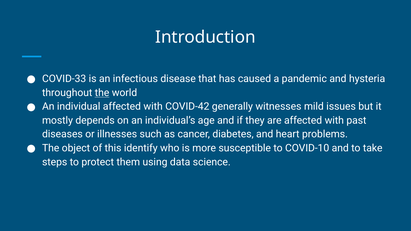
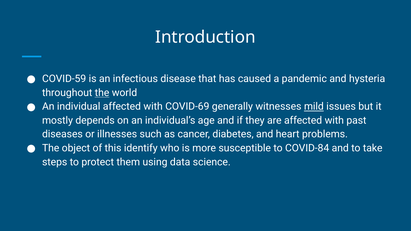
COVID-33: COVID-33 -> COVID-59 (64, 79)
COVID-42: COVID-42 -> COVID-69 (187, 107)
mild underline: none -> present (314, 107)
COVID-10: COVID-10 -> COVID-84 (307, 148)
